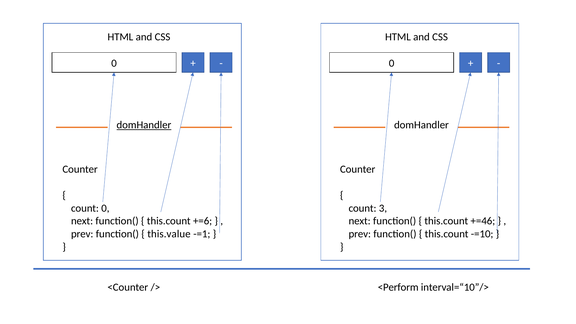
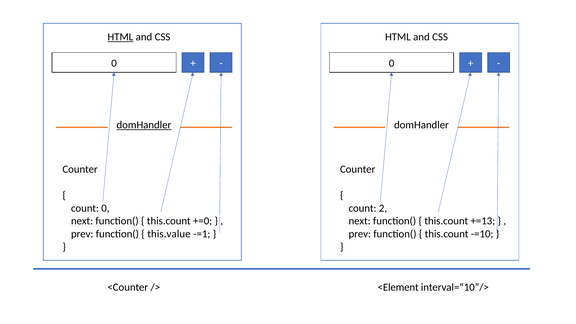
HTML underline: none -> present (120, 37)
3: 3 -> 2 (383, 208)
+=6: +=6 -> +=0 (203, 221)
+=46: +=46 -> +=13 (483, 221)
<Perform: <Perform -> <Element (398, 287)
